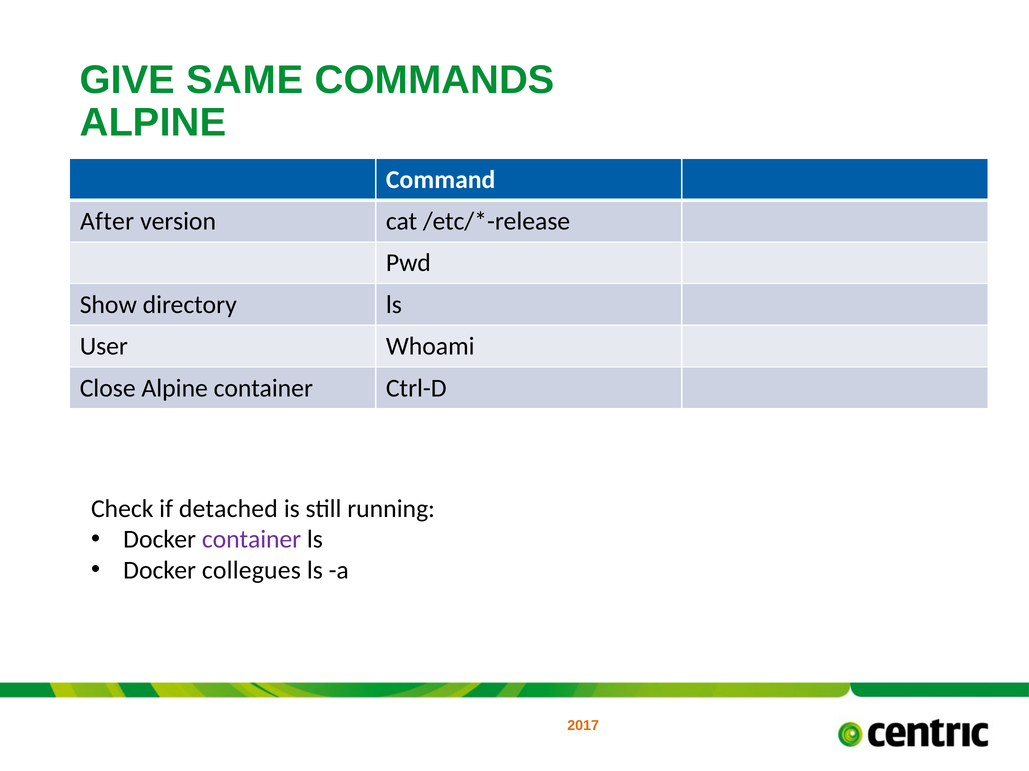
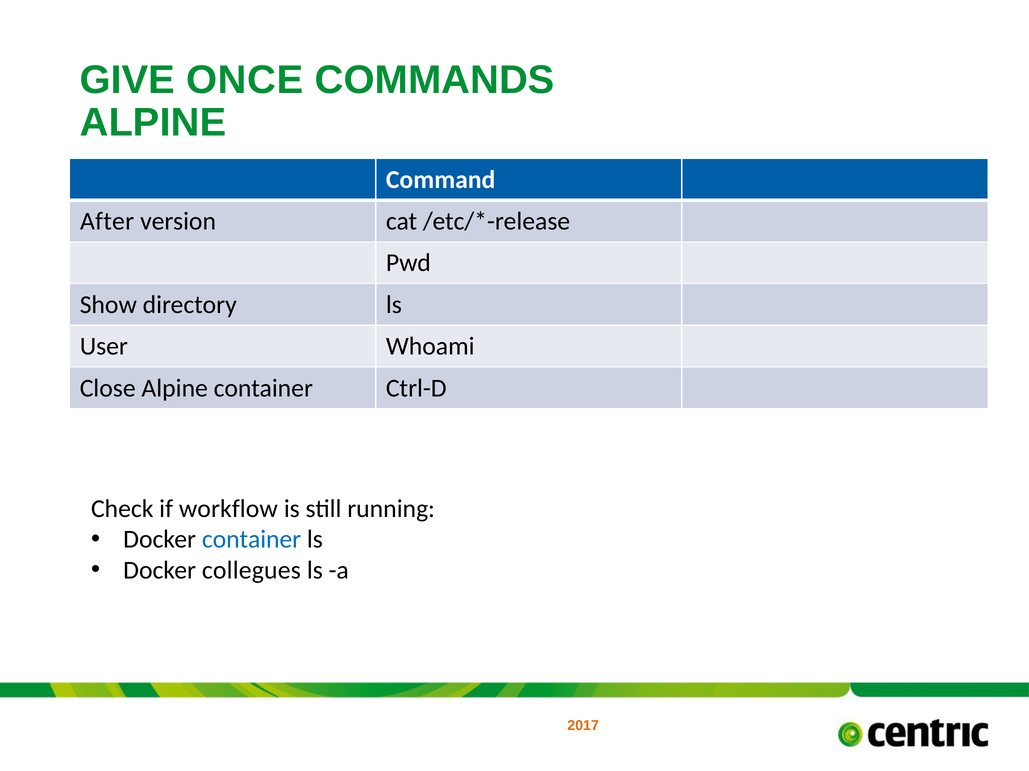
SAME: SAME -> ONCE (245, 80)
detached: detached -> workflow (228, 509)
container colour: purple -> blue (252, 540)
